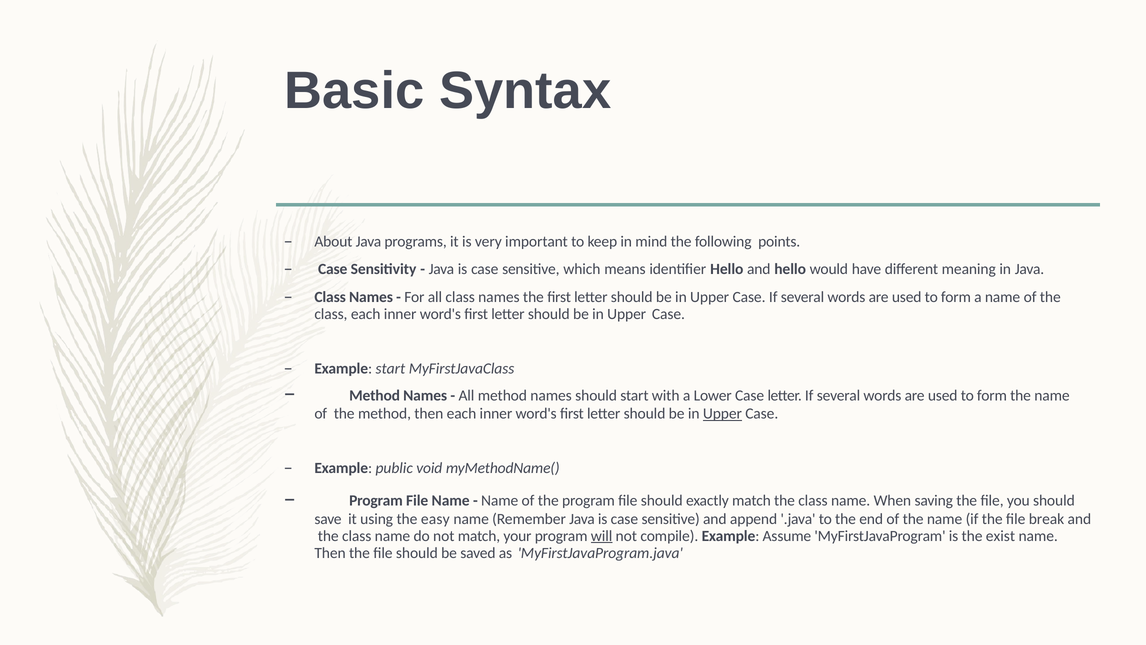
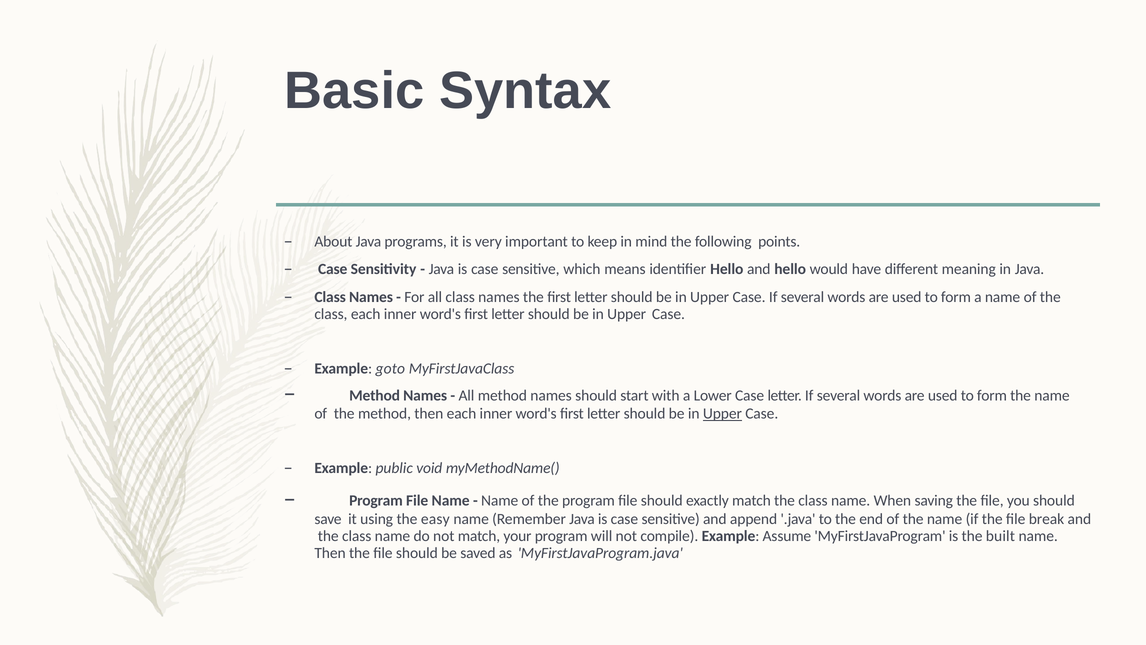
Example start: start -> goto (390, 368)
will underline: present -> none (602, 536)
exist: exist -> built (1000, 536)
